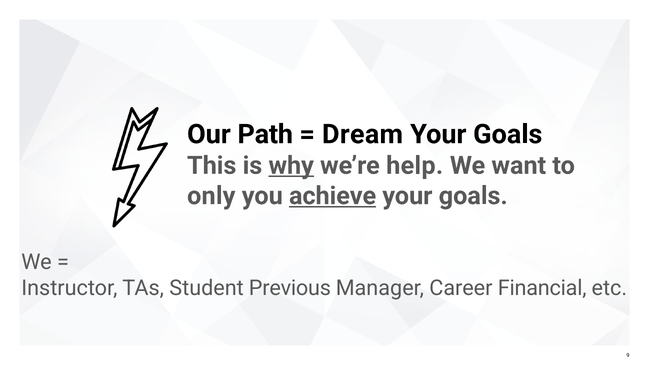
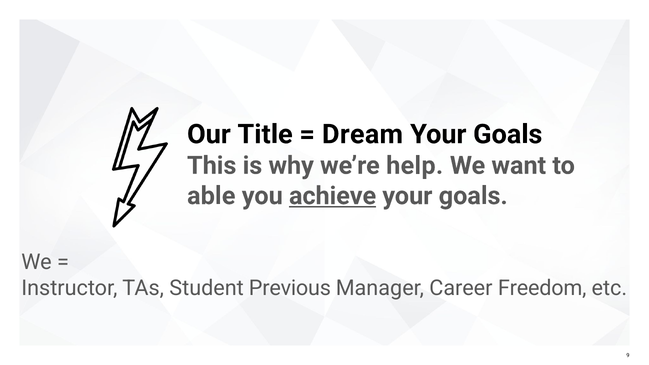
Path: Path -> Title (265, 134)
why underline: present -> none (291, 166)
only: only -> able (211, 196)
Financial: Financial -> Freedom (542, 288)
